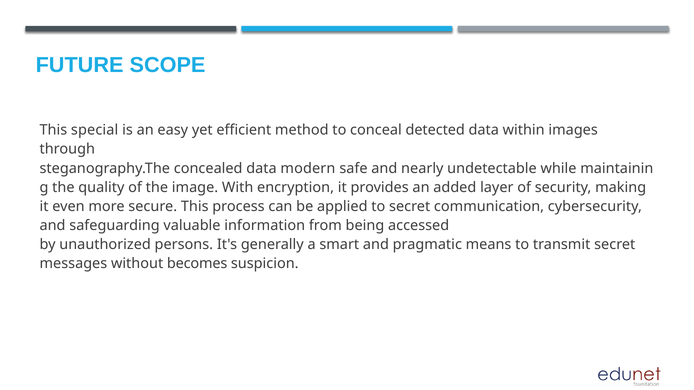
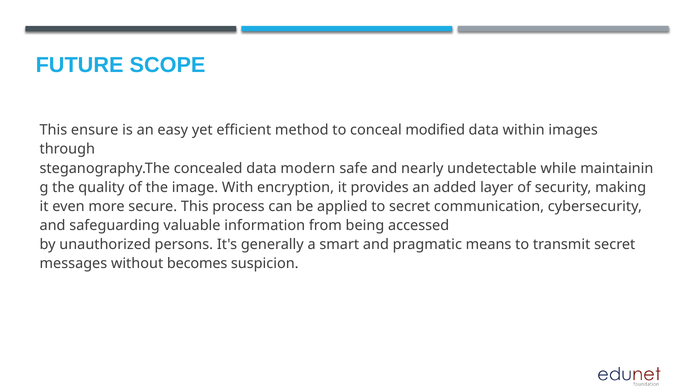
special: special -> ensure (95, 130)
detected: detected -> modified (435, 130)
